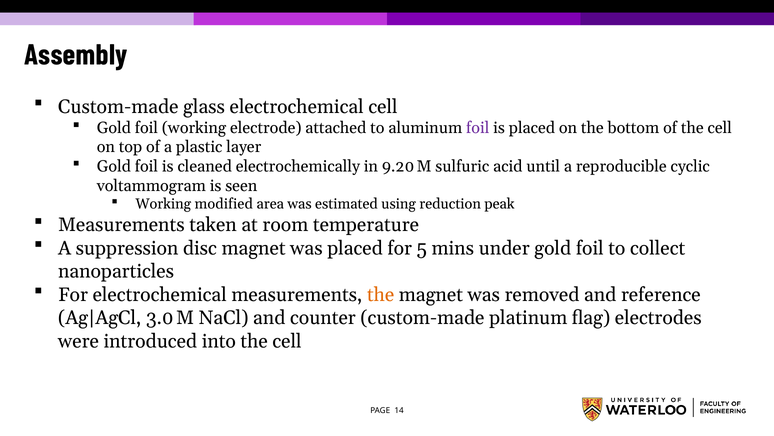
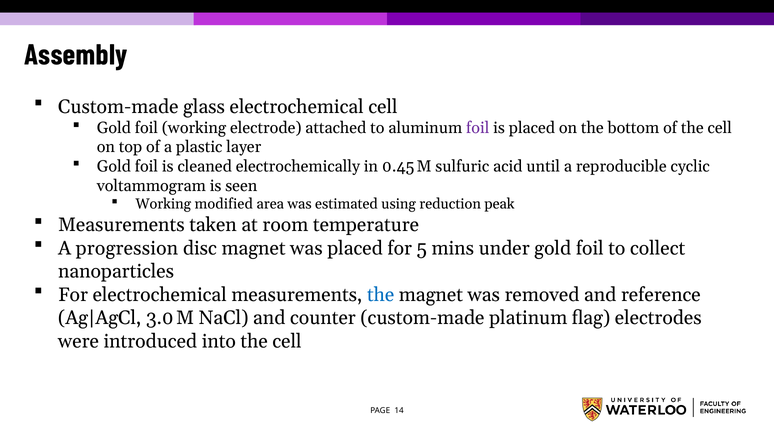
9.20: 9.20 -> 0.45 (398, 166)
suppression: suppression -> progression (127, 248)
the colour: orange -> blue (381, 294)
